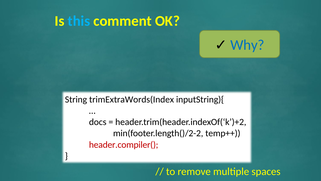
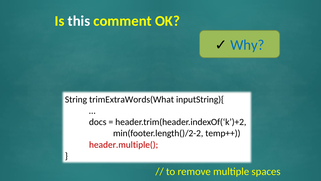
this colour: light blue -> white (79, 21)
trimExtraWords(Index: trimExtraWords(Index -> trimExtraWords(What (132, 99)
header.compiler(: header.compiler( -> header.multiple( (124, 144)
